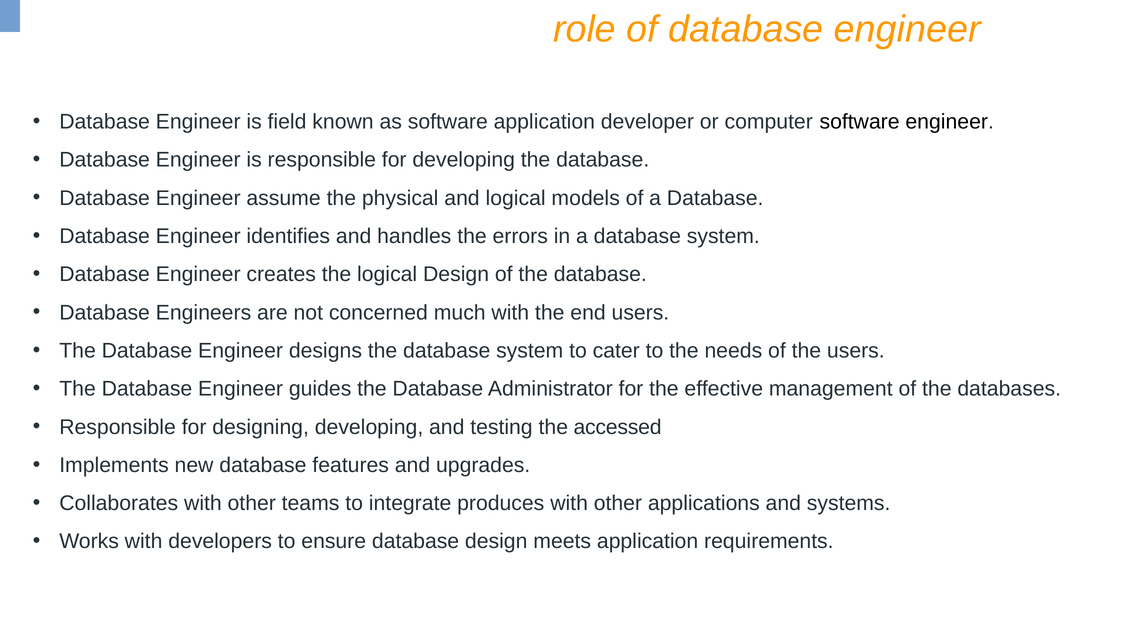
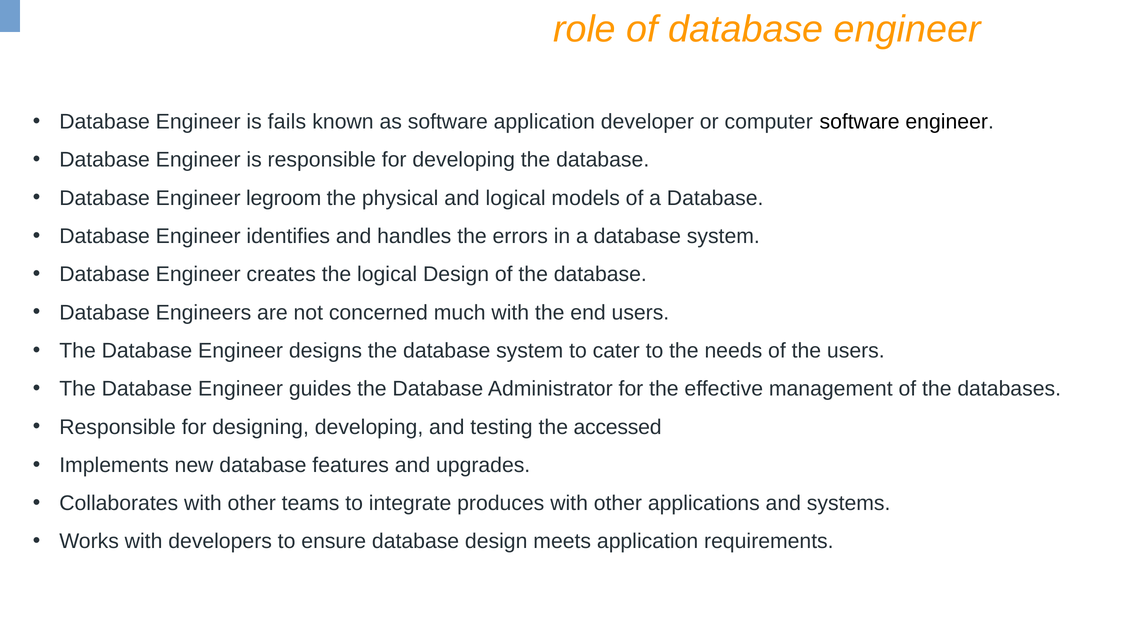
field: field -> fails (287, 122)
assume: assume -> legroom (284, 198)
